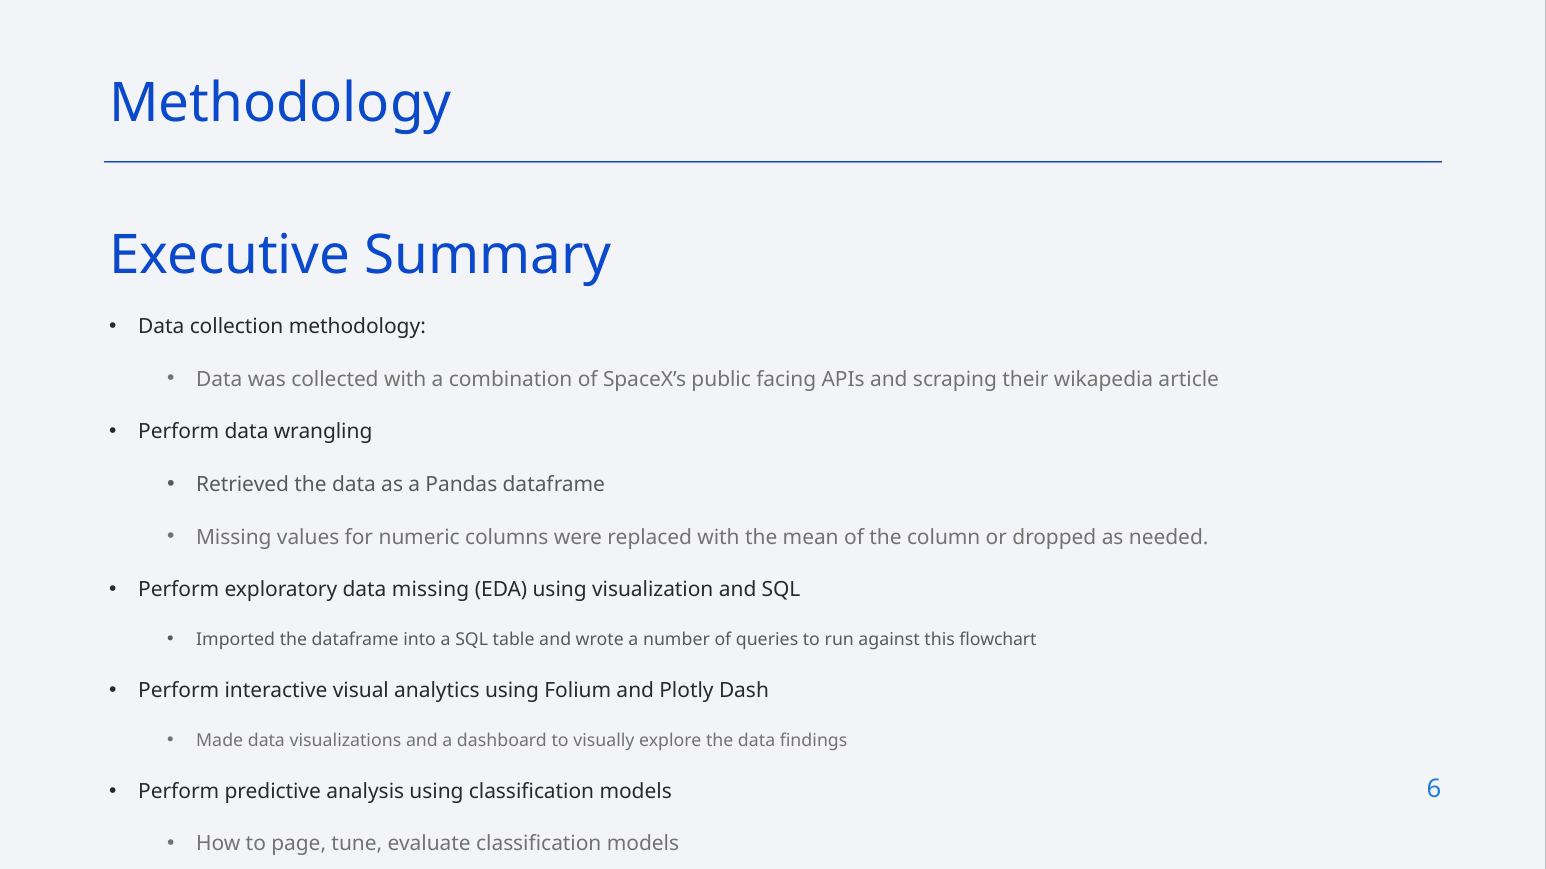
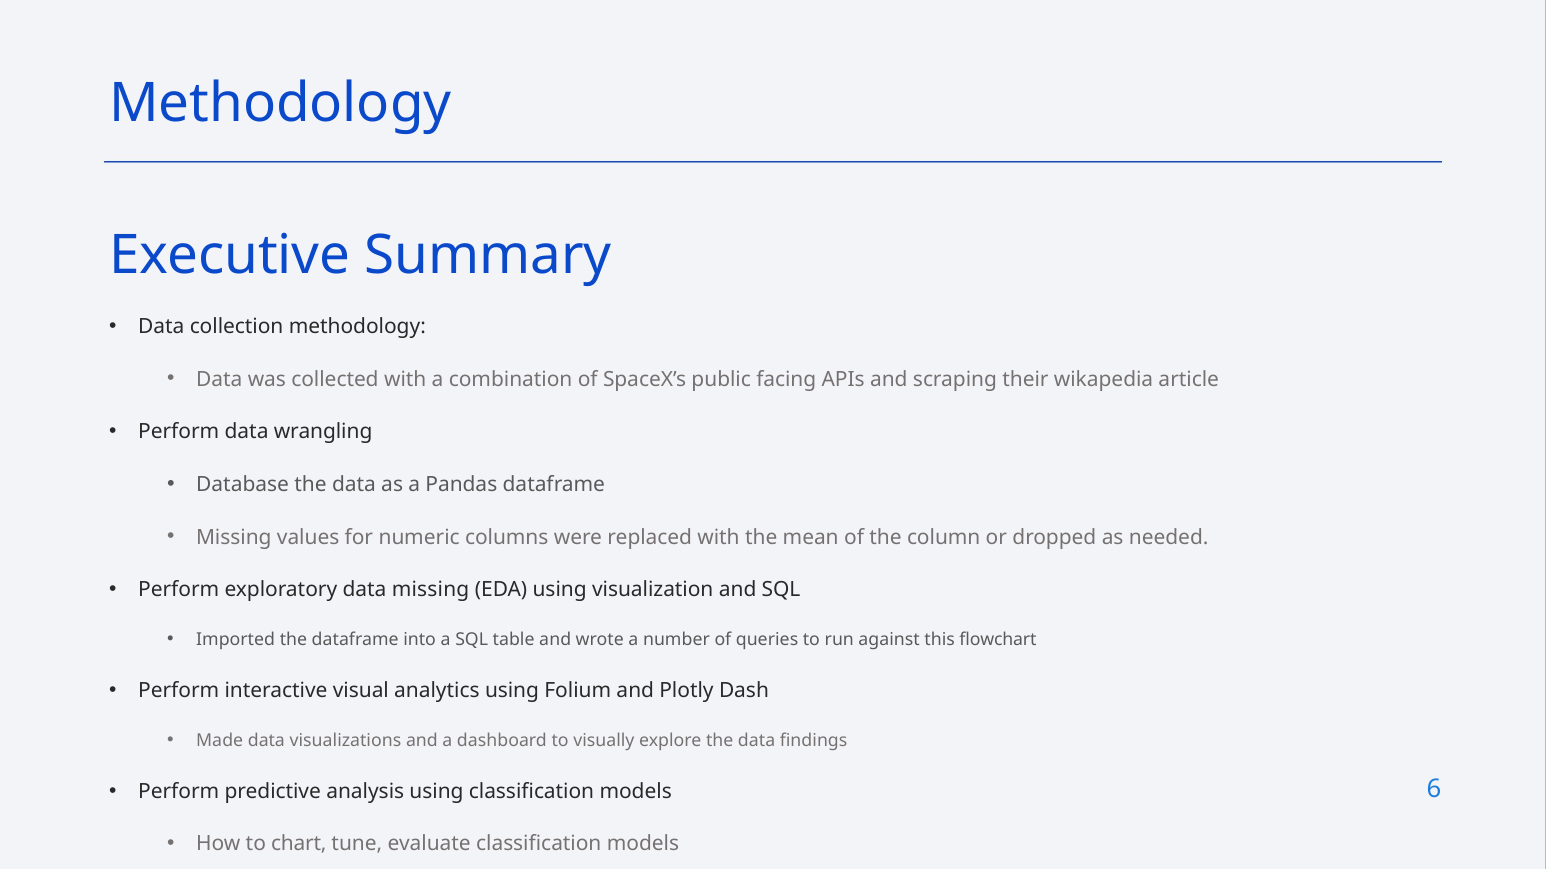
Retrieved: Retrieved -> Database (243, 485)
page: page -> chart (299, 845)
